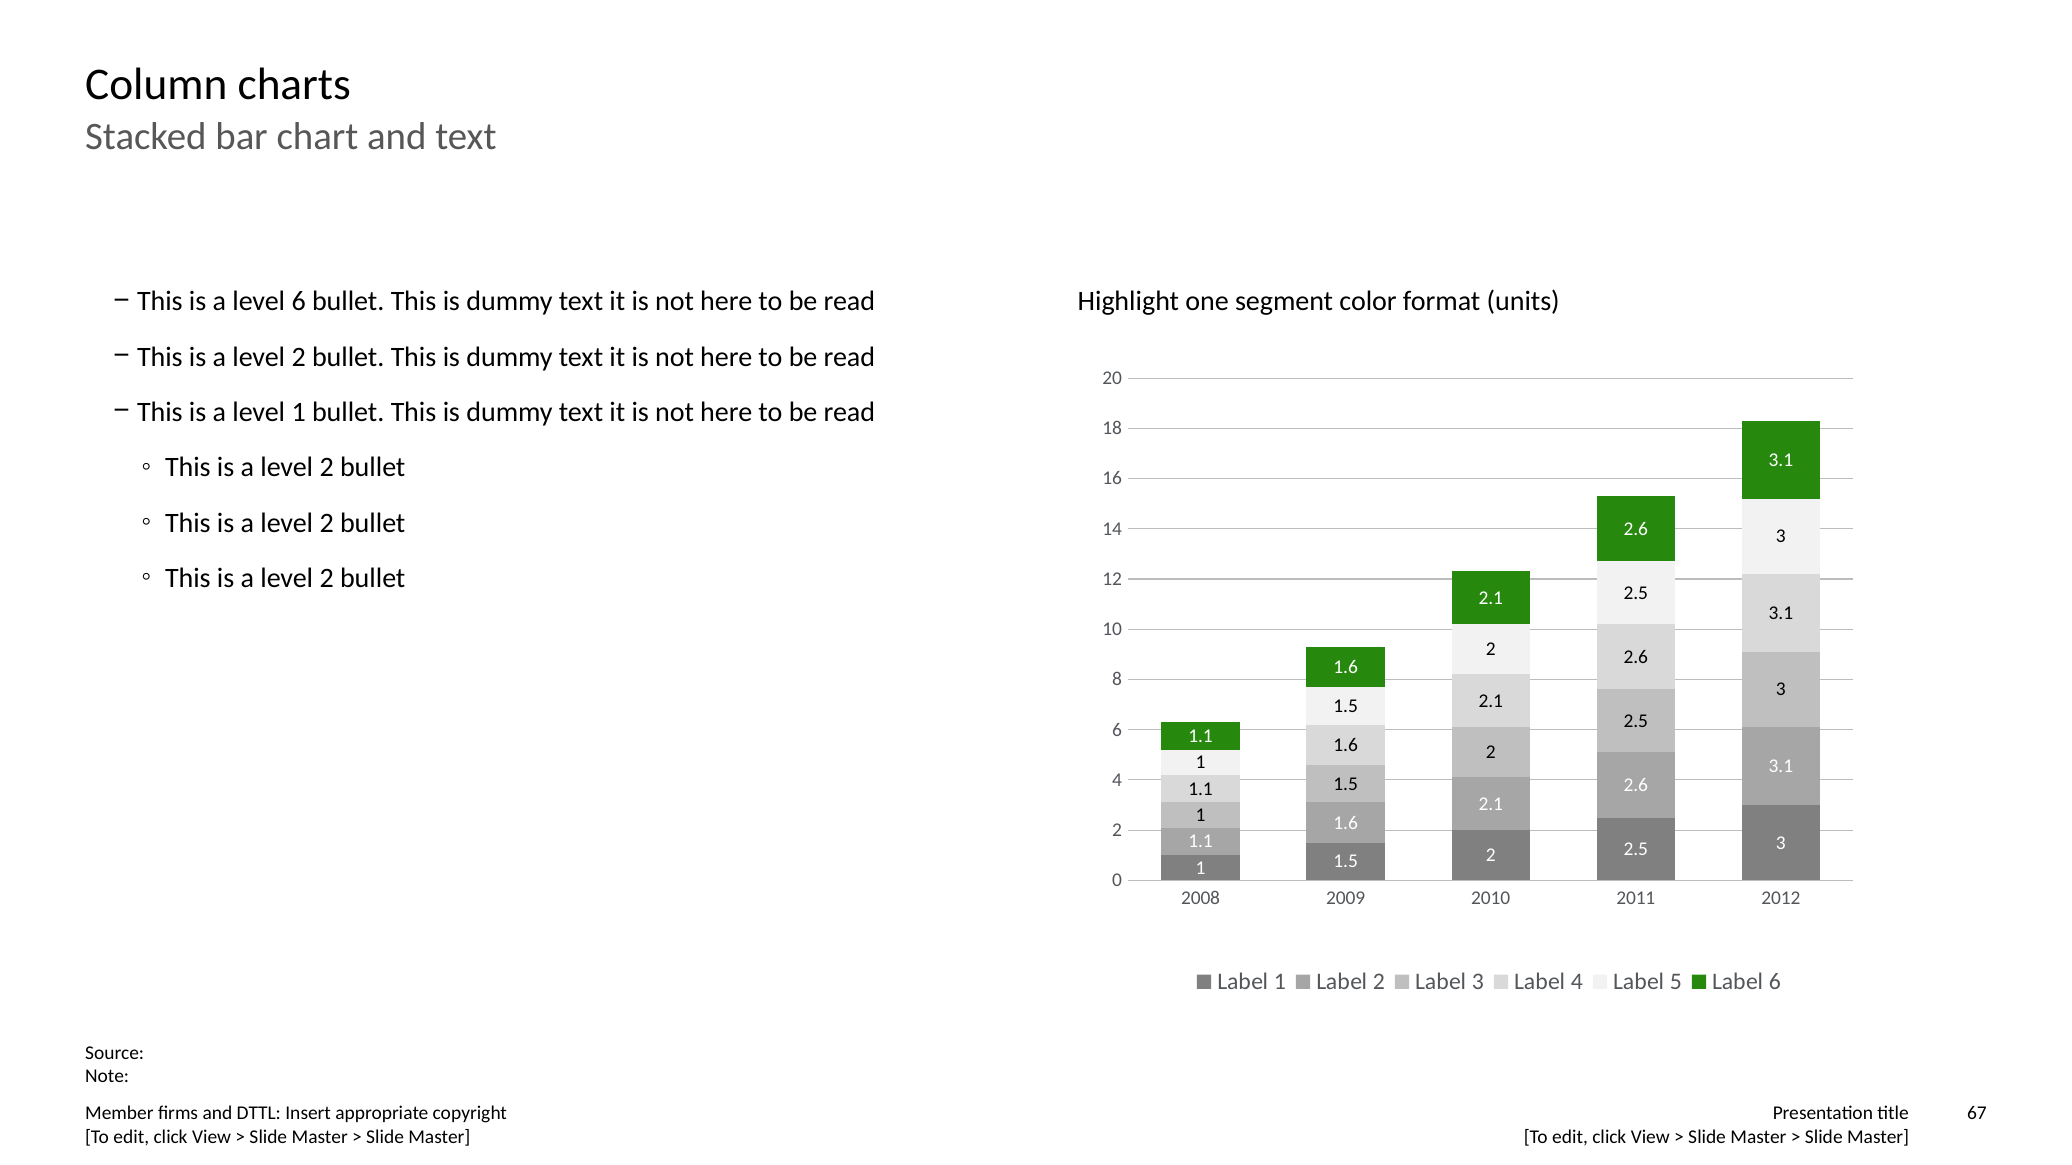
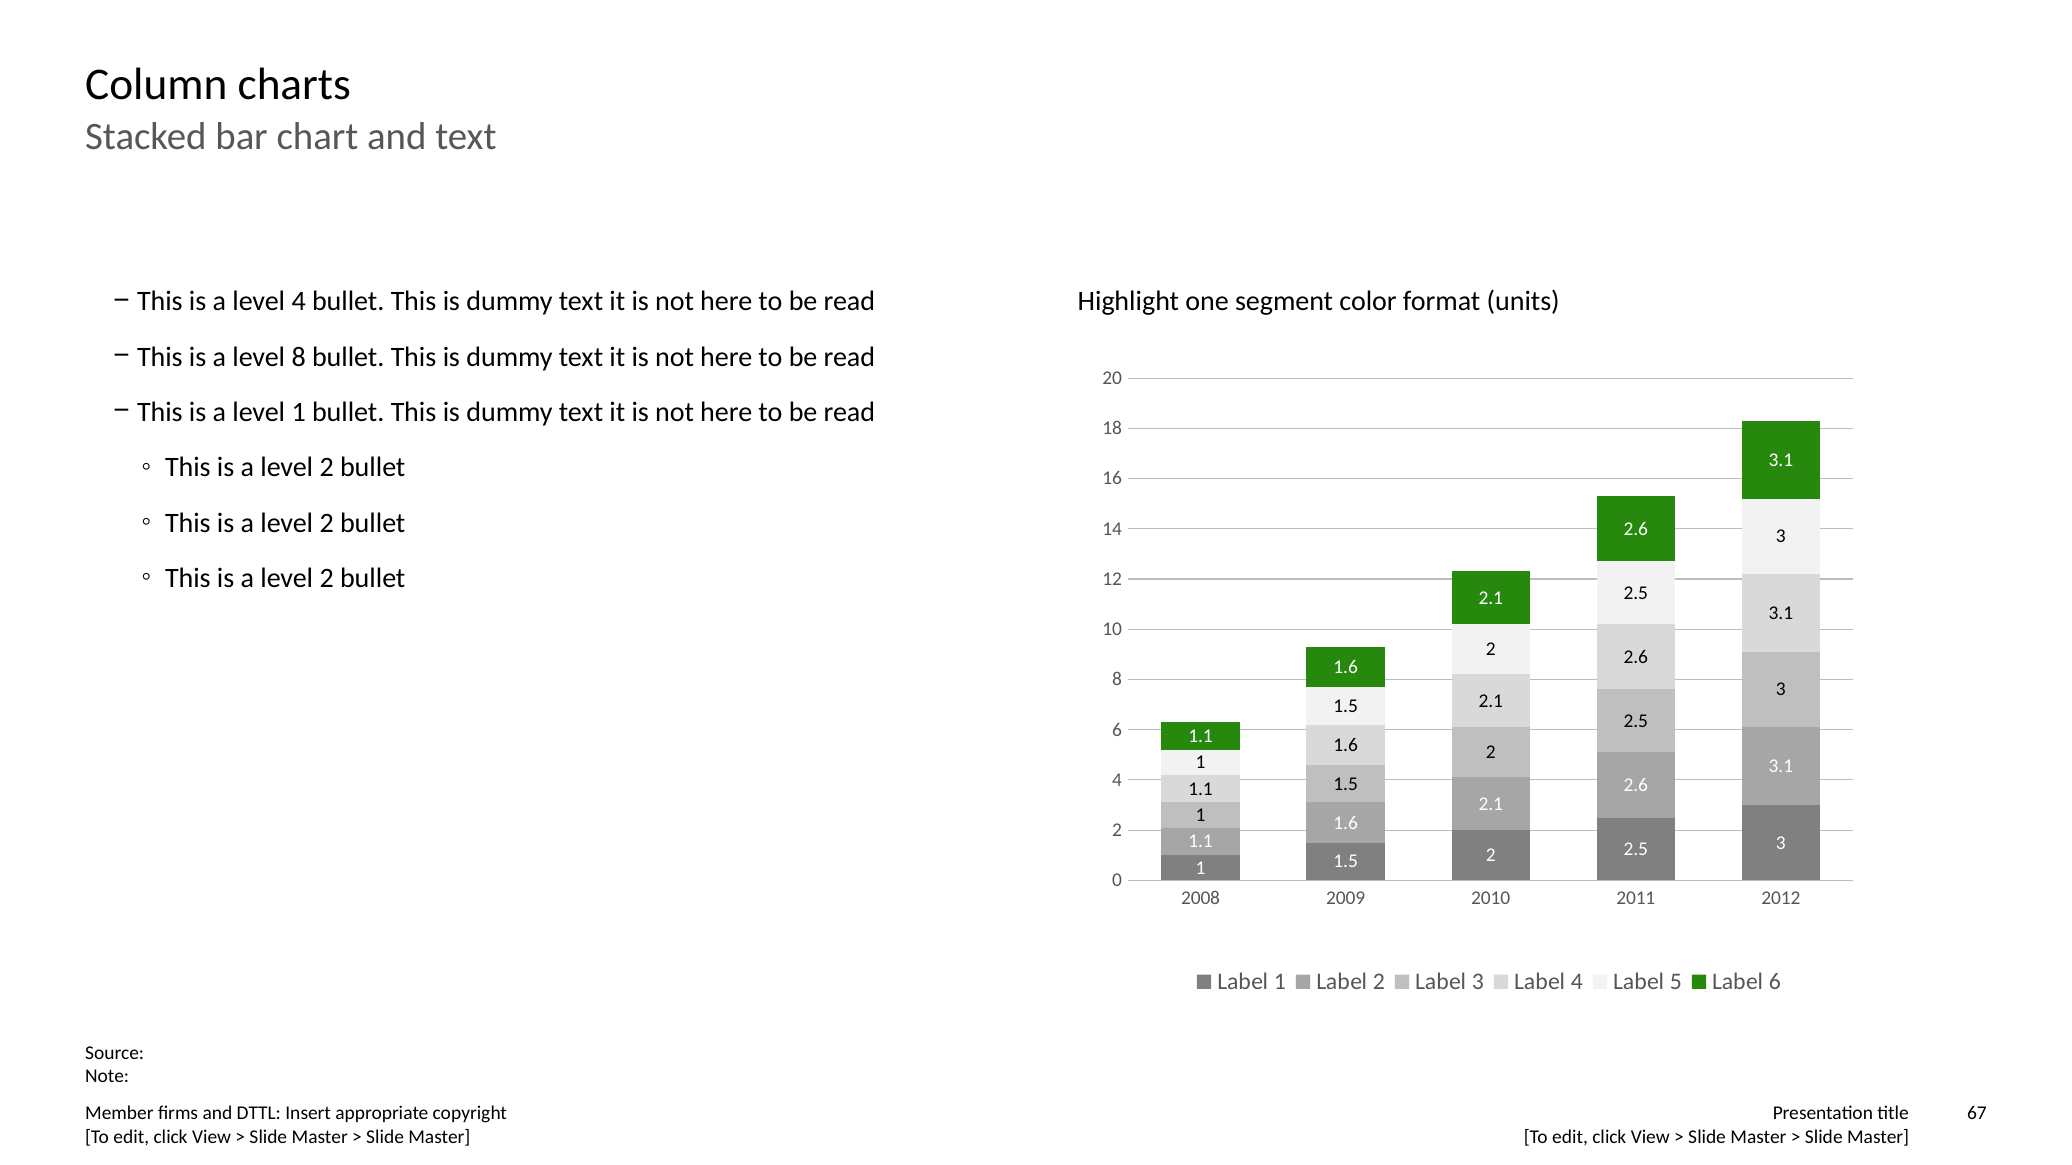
level 6: 6 -> 4 (299, 302)
2: 2 -> 8 (299, 357)
